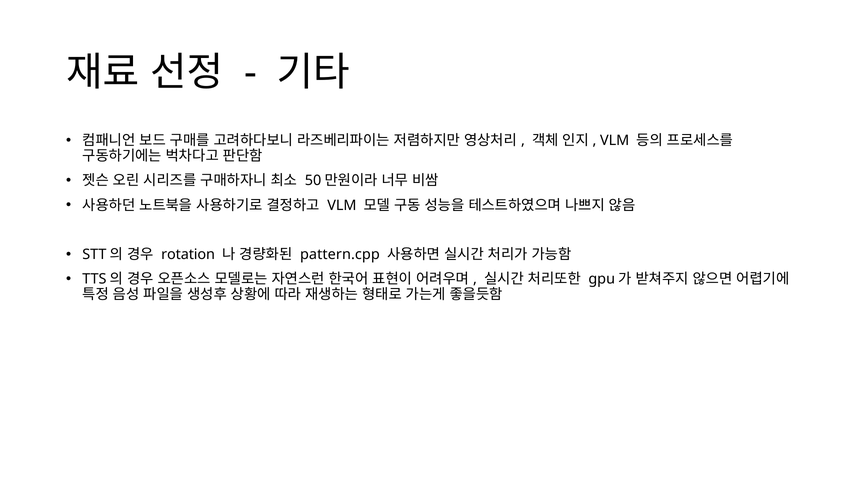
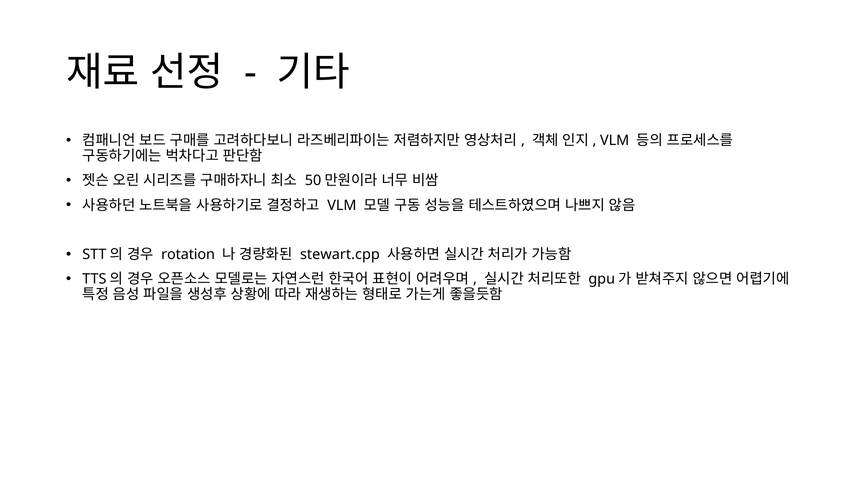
pattern.cpp: pattern.cpp -> stewart.cpp (340, 255)
